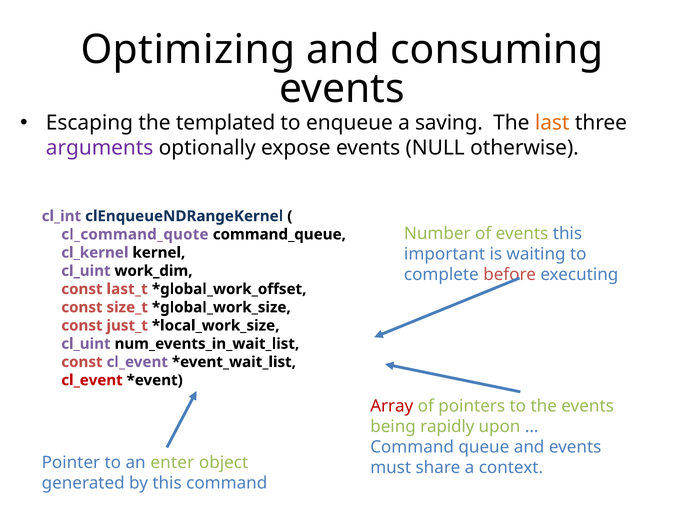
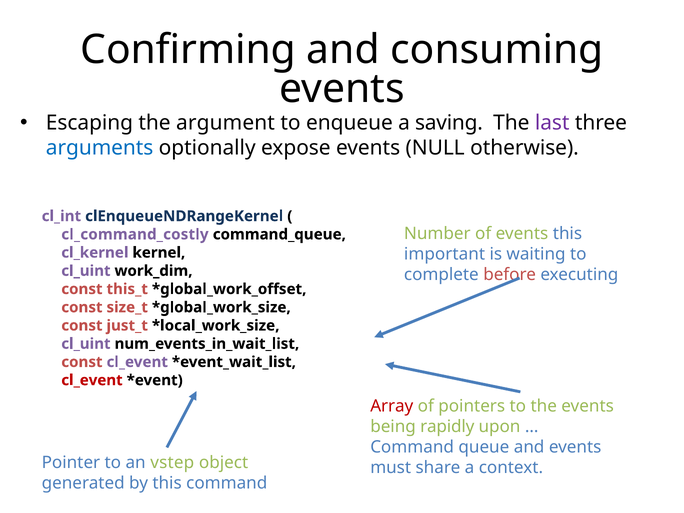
Optimizing: Optimizing -> Confirming (188, 50)
templated: templated -> argument (225, 123)
last colour: orange -> purple (552, 123)
arguments colour: purple -> blue (100, 148)
cl_command_quote: cl_command_quote -> cl_command_costly (135, 234)
last_t: last_t -> this_t (127, 289)
enter: enter -> vstep (172, 462)
